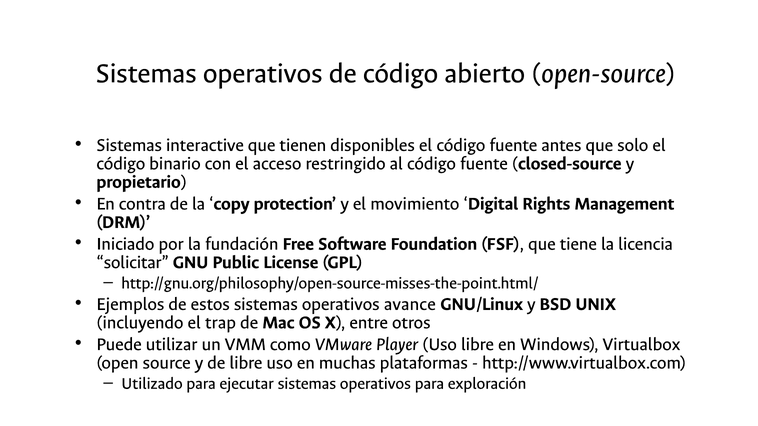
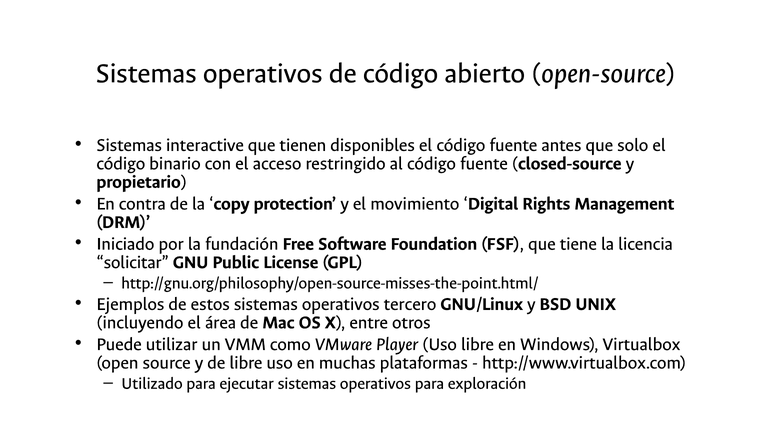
avance: avance -> tercero (410, 304)
trap: trap -> área (221, 322)
